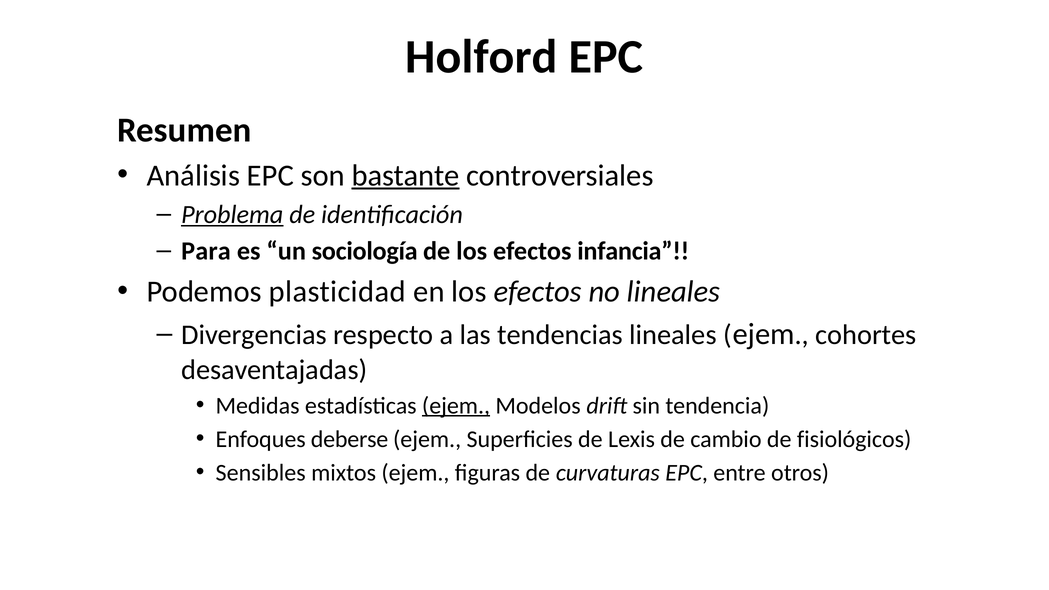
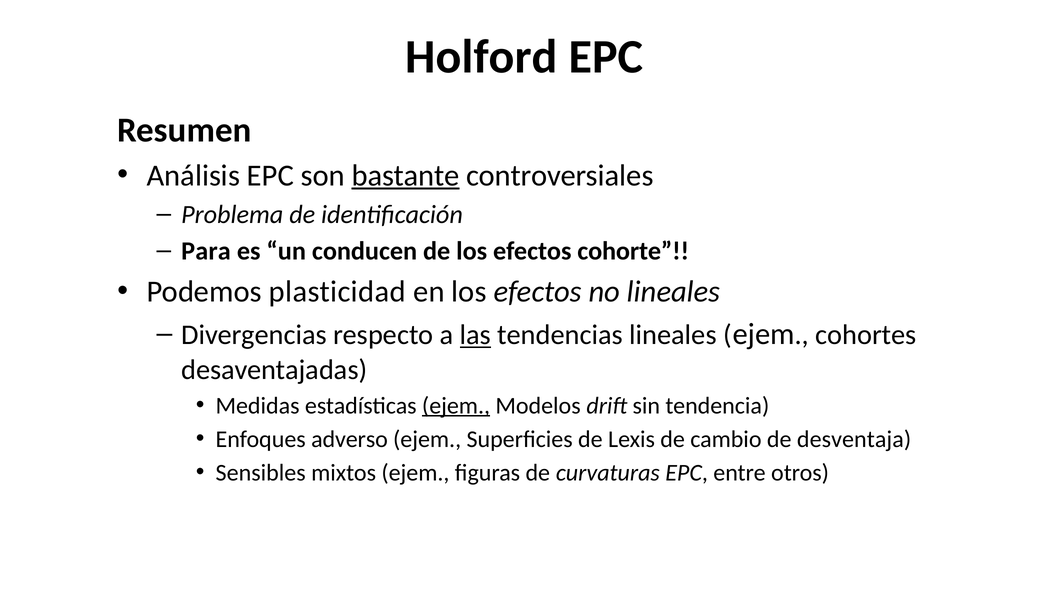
Problema underline: present -> none (232, 214)
sociología: sociología -> conducen (365, 251)
infancia: infancia -> cohorte (633, 251)
las underline: none -> present (475, 335)
deberse: deberse -> adverso (349, 439)
fisiológicos: fisiológicos -> desventaja (854, 439)
